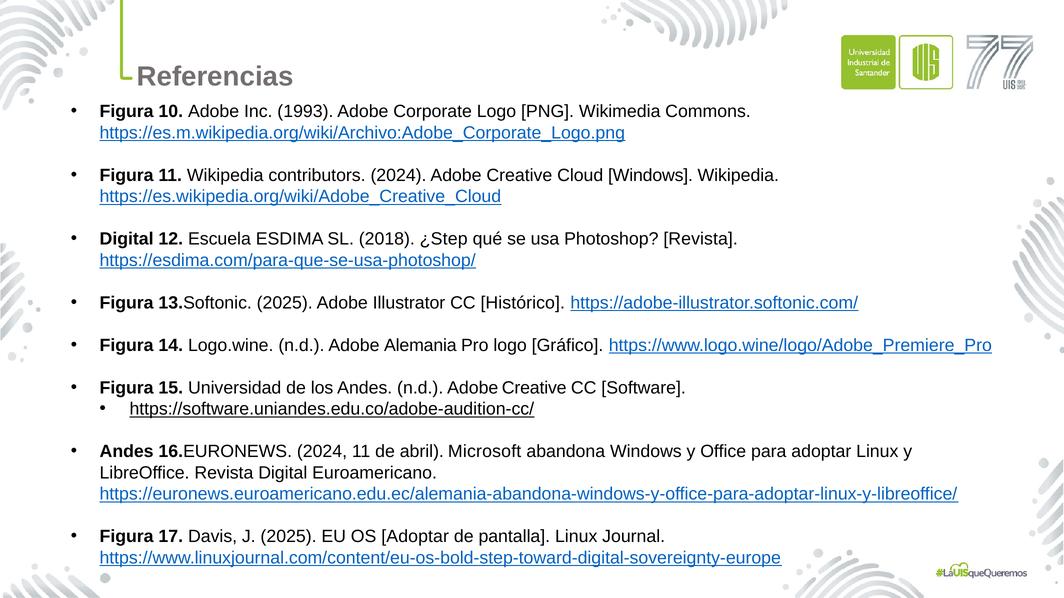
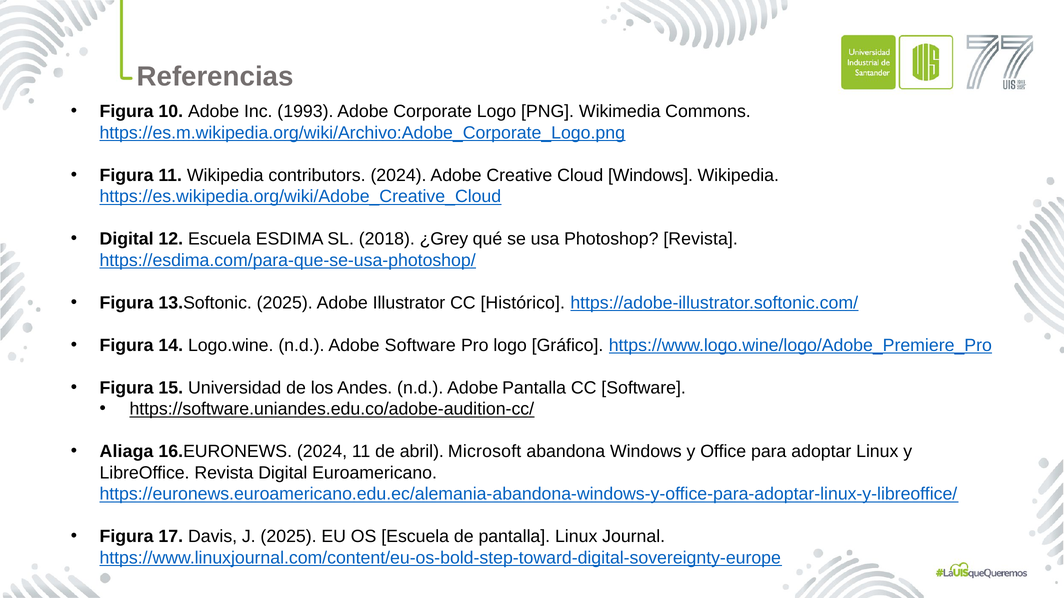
¿Step: ¿Step -> ¿Grey (444, 239)
Adobe Alemania: Alemania -> Software (420, 346)
n.d Adobe Creative: Creative -> Pantalla (534, 388)
Andes: Andes -> Aliaga (127, 452)
OS Adoptar: Adoptar -> Escuela (415, 537)
